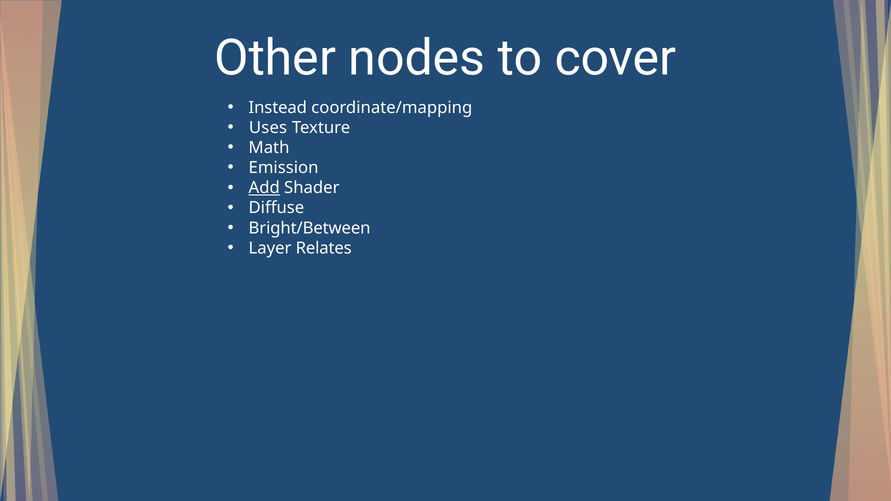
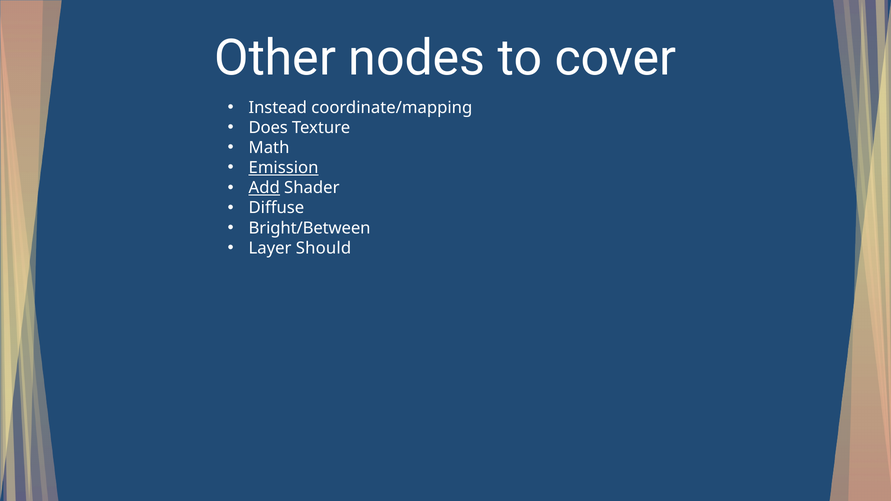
Uses: Uses -> Does (268, 128)
Emission underline: none -> present (284, 168)
Relates: Relates -> Should (324, 248)
